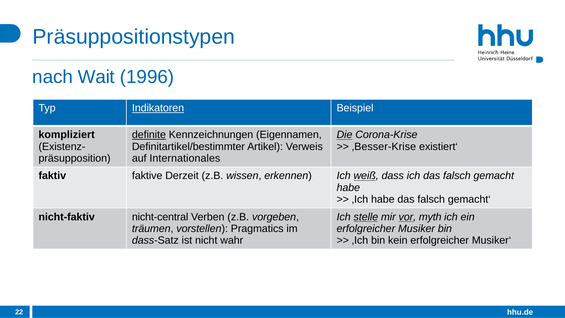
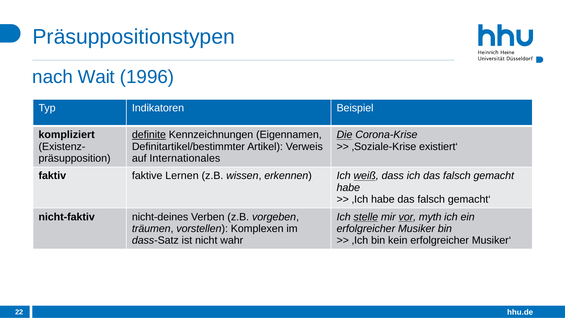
Indikatoren underline: present -> none (158, 108)
‚Besser-Krise: ‚Besser-Krise -> ‚Soziale-Krise (384, 147)
Derzeit: Derzeit -> Lernen (182, 176)
nicht-central: nicht-central -> nicht-deines (160, 217)
Pragmatics: Pragmatics -> Komplexen (257, 229)
